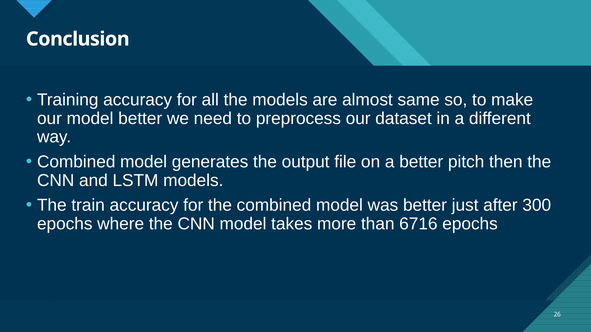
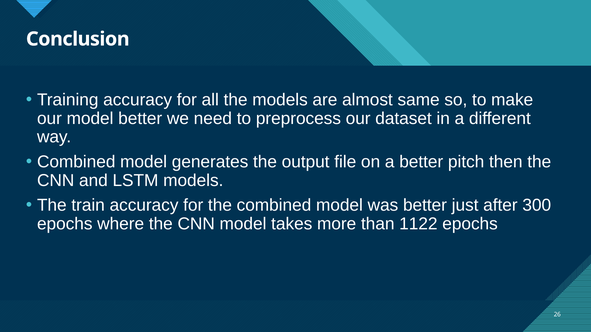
6716: 6716 -> 1122 (418, 224)
